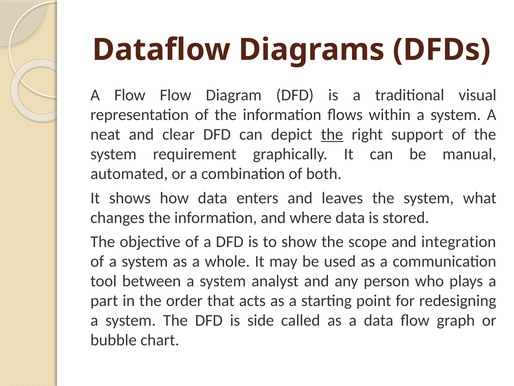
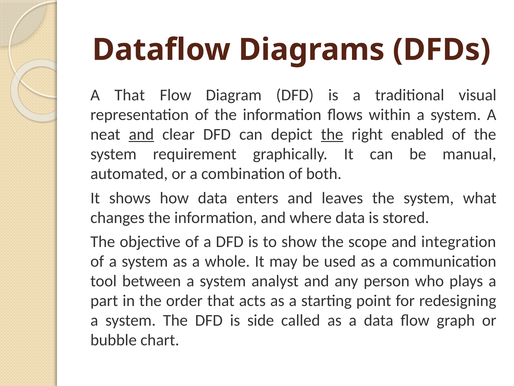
A Flow: Flow -> That (130, 95)
and underline: none -> present (141, 134)
support: support -> enabled (417, 134)
